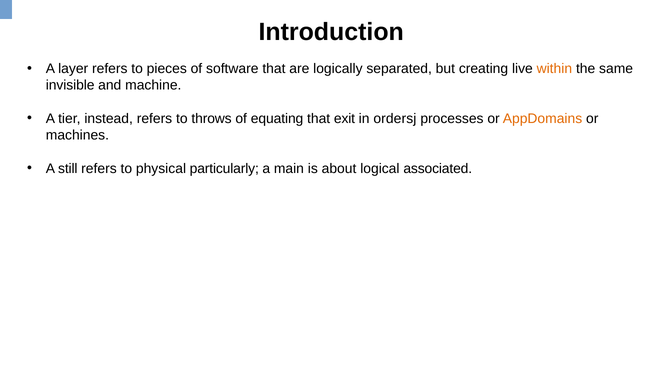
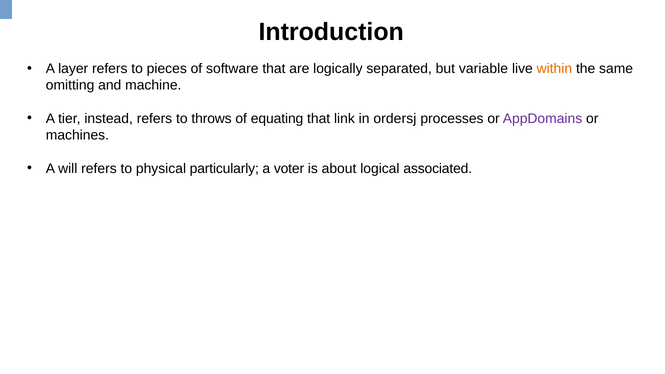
creating: creating -> variable (483, 69)
invisible: invisible -> omitting (70, 85)
exit: exit -> link (344, 119)
AppDomains colour: orange -> purple (543, 119)
still: still -> will (68, 169)
main: main -> voter (289, 169)
